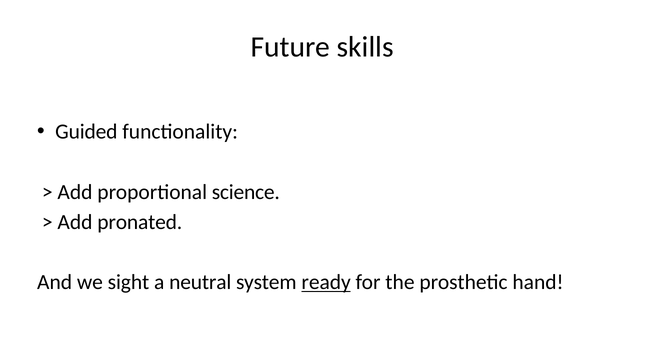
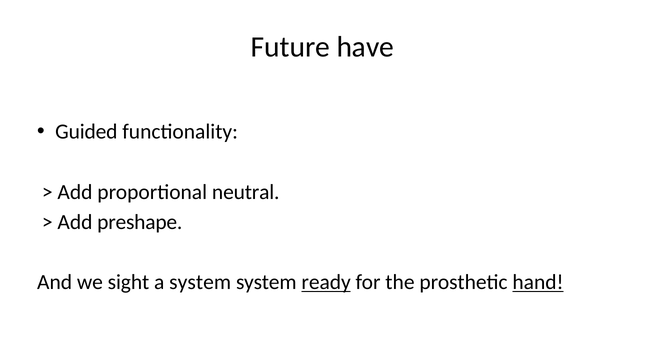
skills: skills -> have (365, 47)
science: science -> neutral (246, 192)
pronated: pronated -> preshape (140, 222)
a neutral: neutral -> system (200, 282)
hand underline: none -> present (538, 282)
